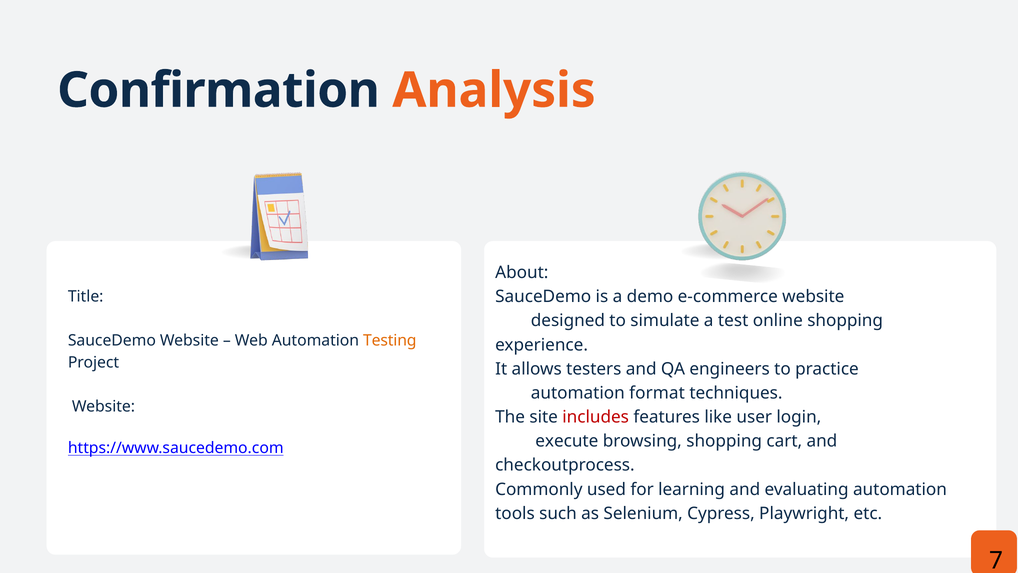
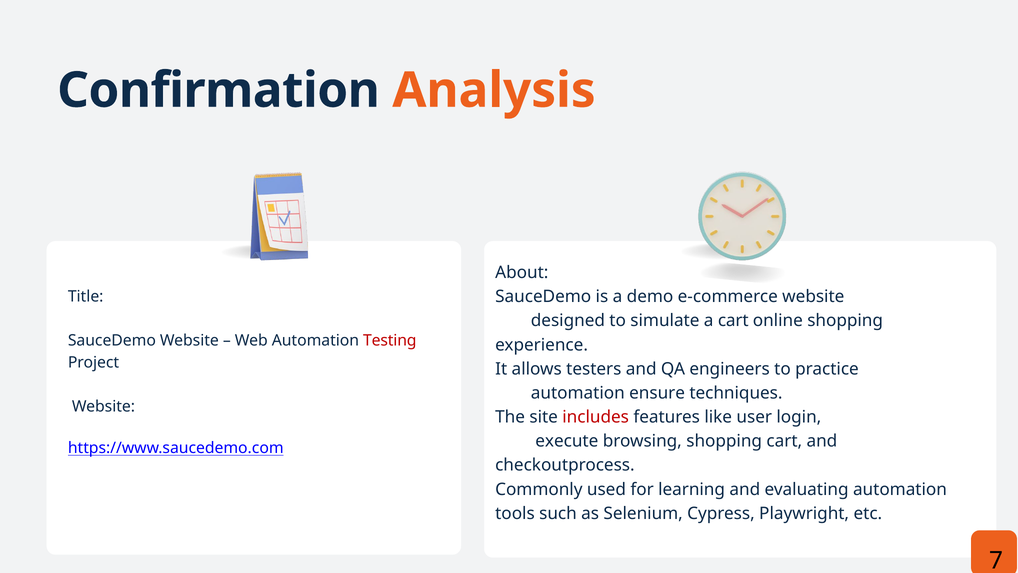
a test: test -> cart (733, 321)
Testing colour: orange -> red (390, 340)
format: format -> ensure (657, 393)
